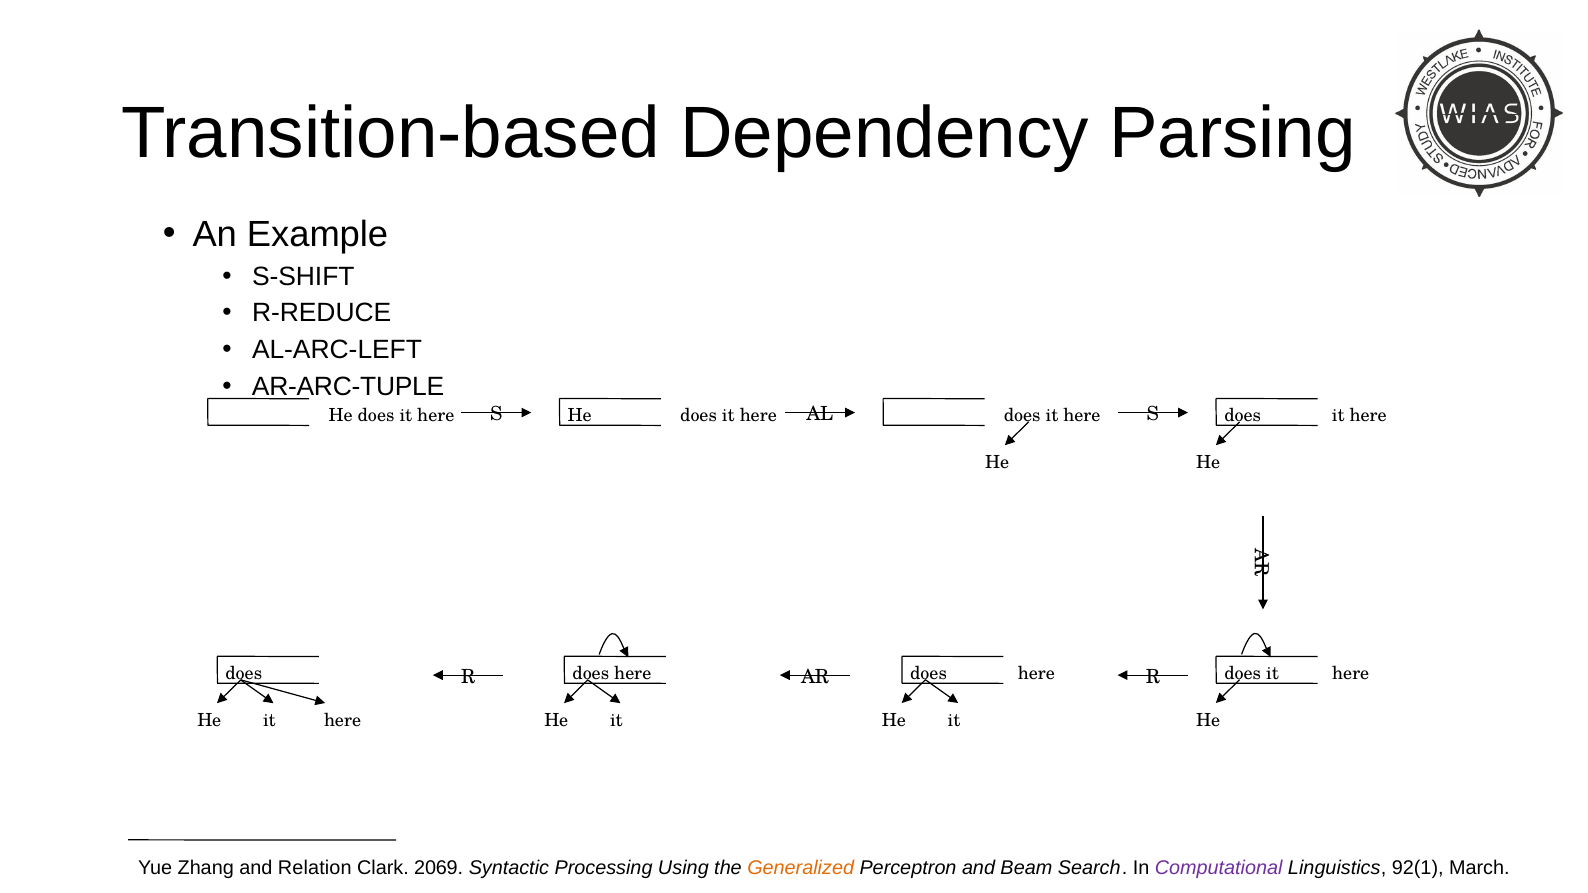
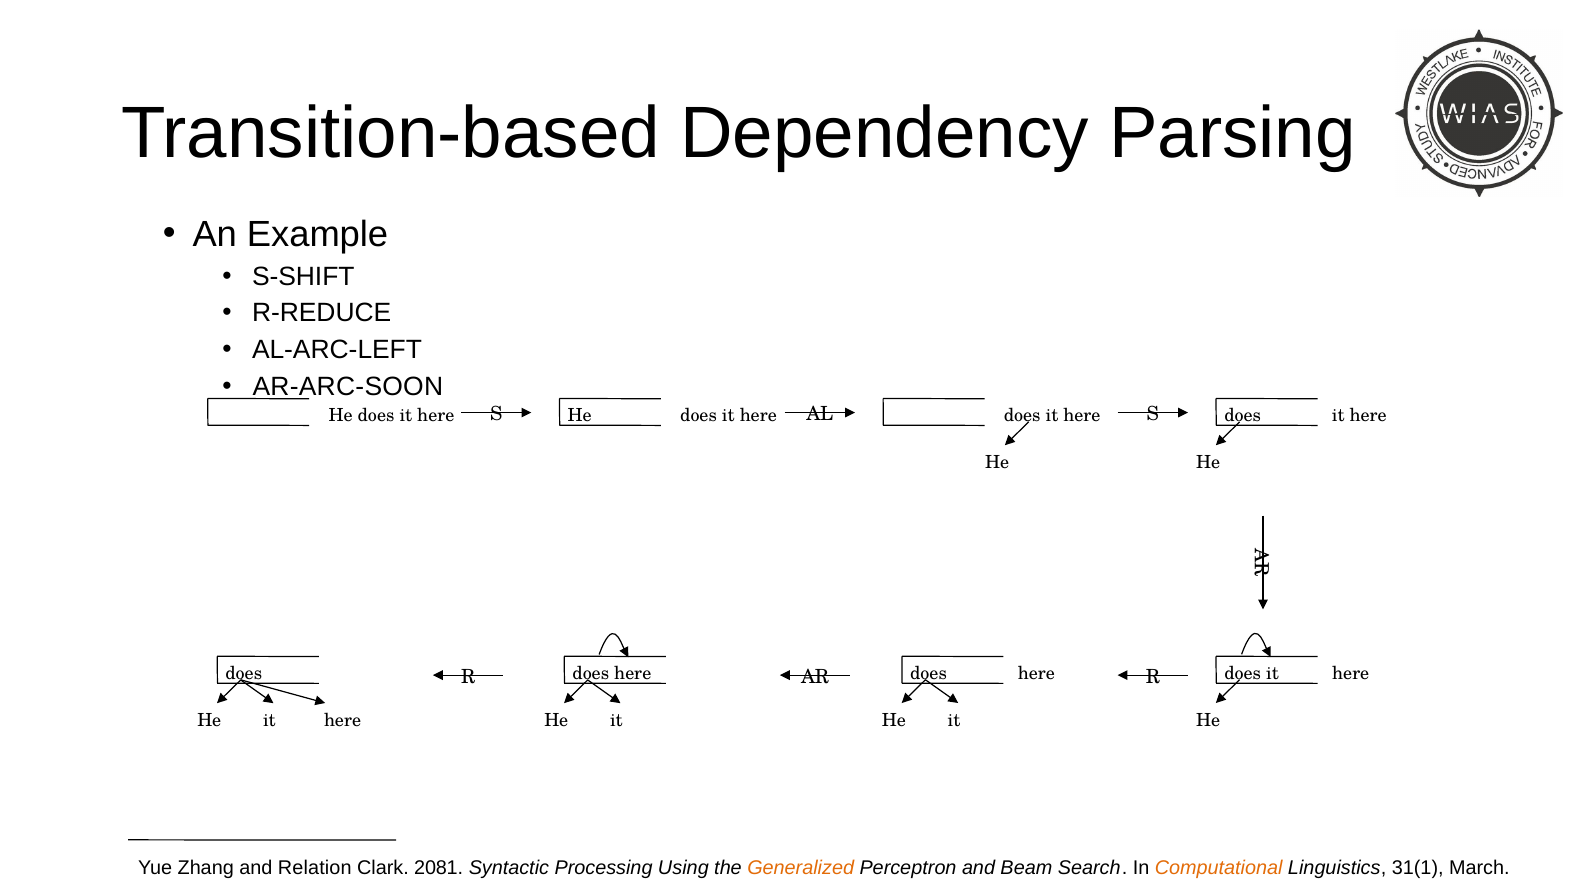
AR-ARC-TUPLE: AR-ARC-TUPLE -> AR-ARC-SOON (348, 387)
2069: 2069 -> 2081 (439, 868)
Computational colour: purple -> orange (1219, 868)
92(1: 92(1 -> 31(1 (1418, 868)
